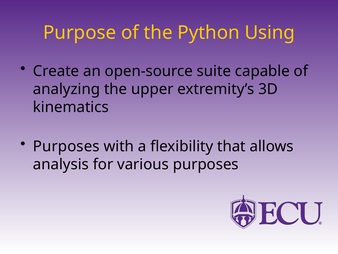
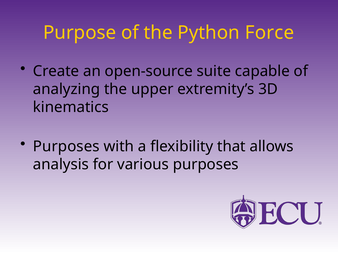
Using: Using -> Force (270, 33)
